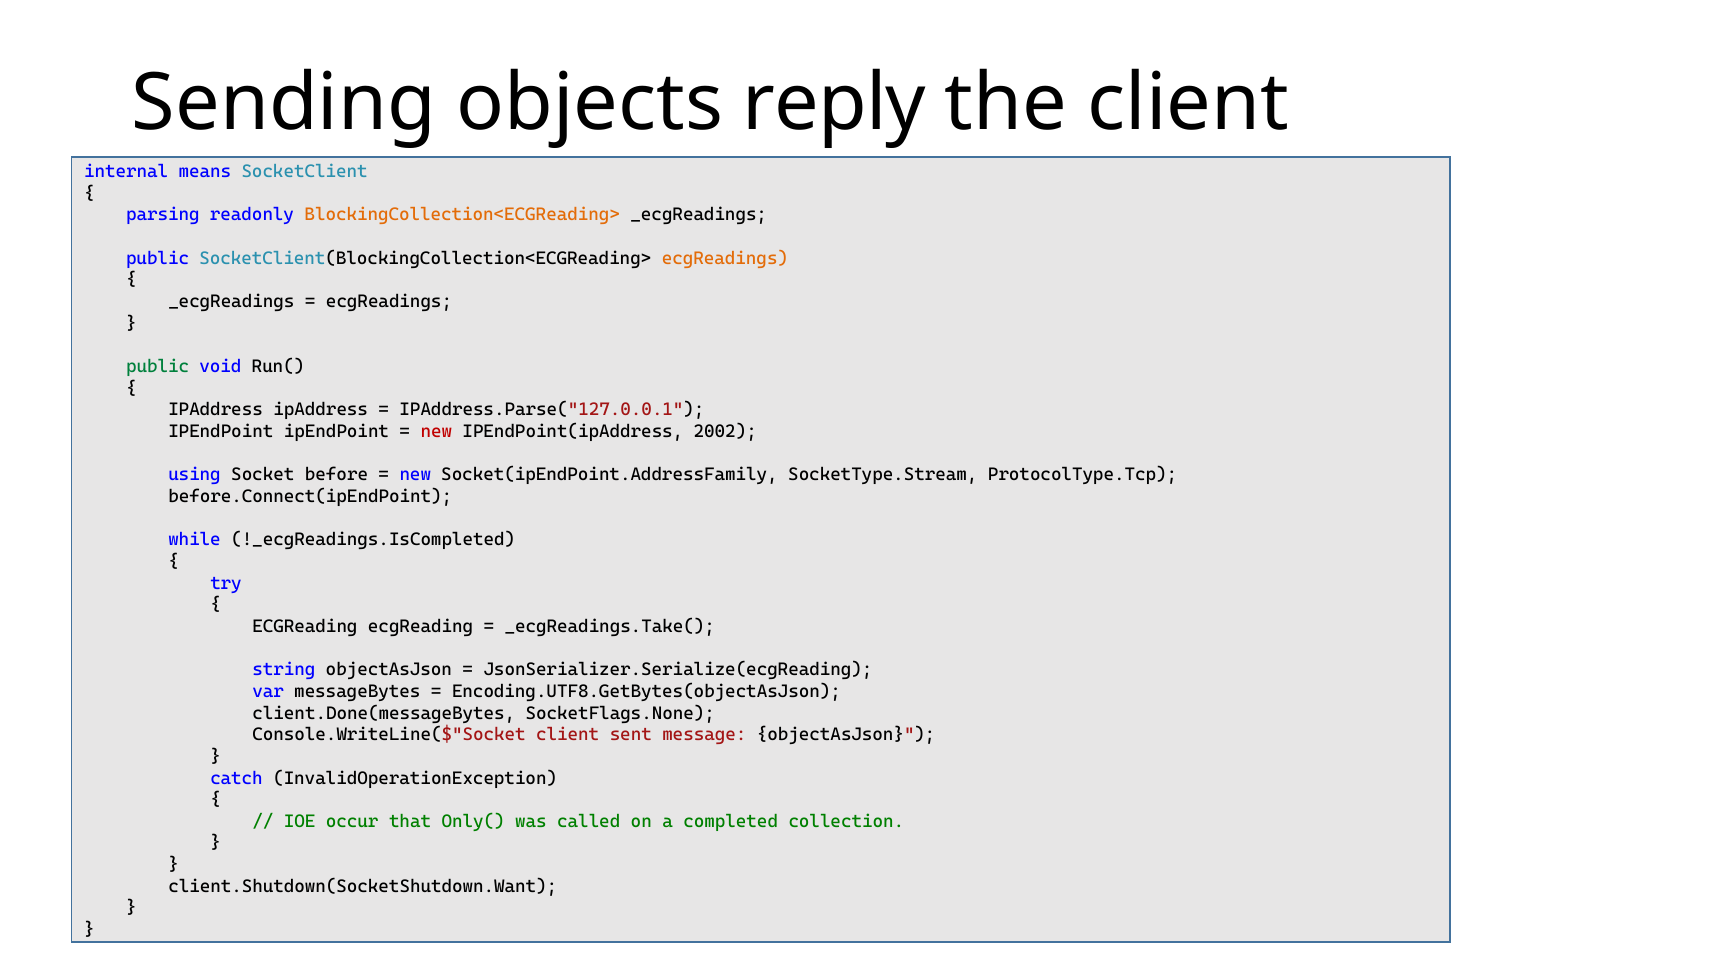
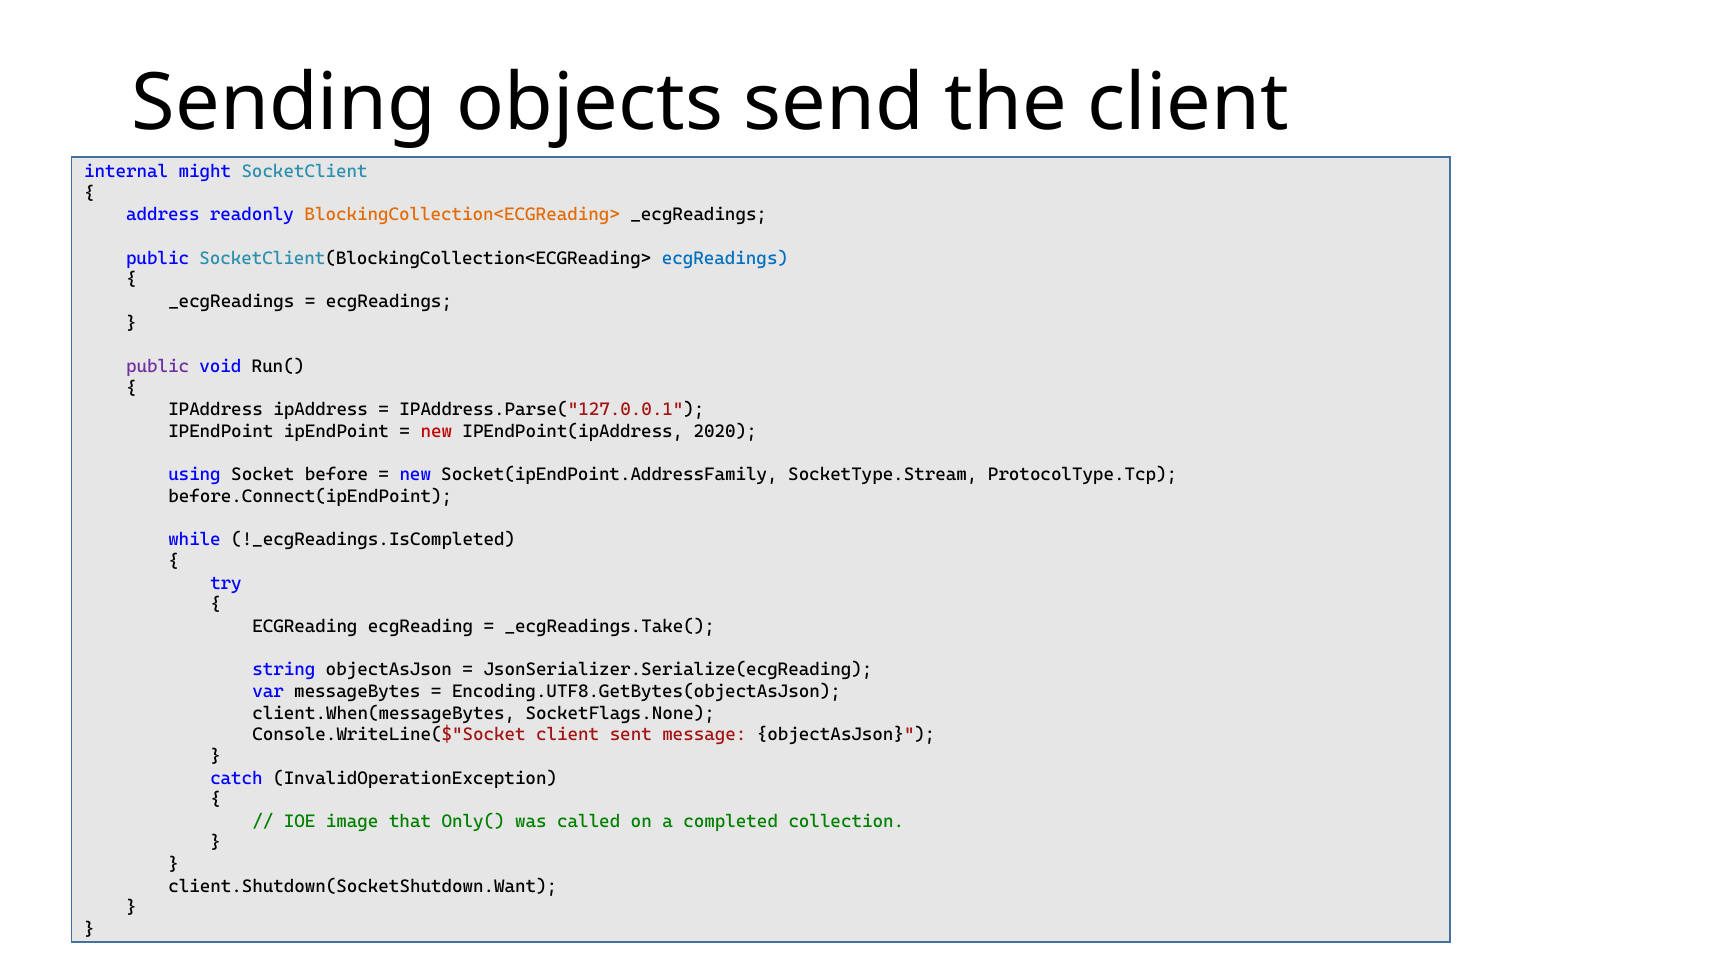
reply: reply -> send (834, 104)
means: means -> might (205, 172)
parsing: parsing -> address (163, 215)
ecgReadings colour: orange -> blue (725, 258)
public colour: green -> purple (158, 367)
2002: 2002 -> 2020 (725, 432)
client.Done(messageBytes: client.Done(messageBytes -> client.When(messageBytes (384, 713)
occur: occur -> image (352, 821)
